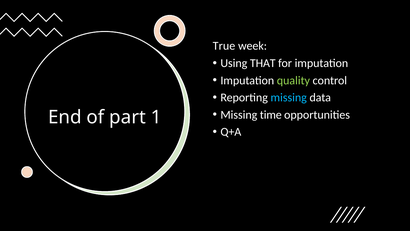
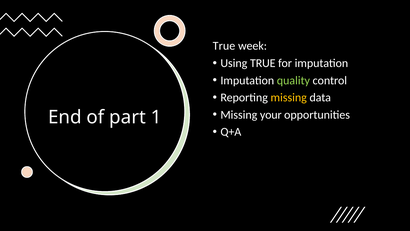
Using THAT: THAT -> TRUE (263, 63)
missing colour: light blue -> yellow (289, 97)
time: time -> your (271, 115)
